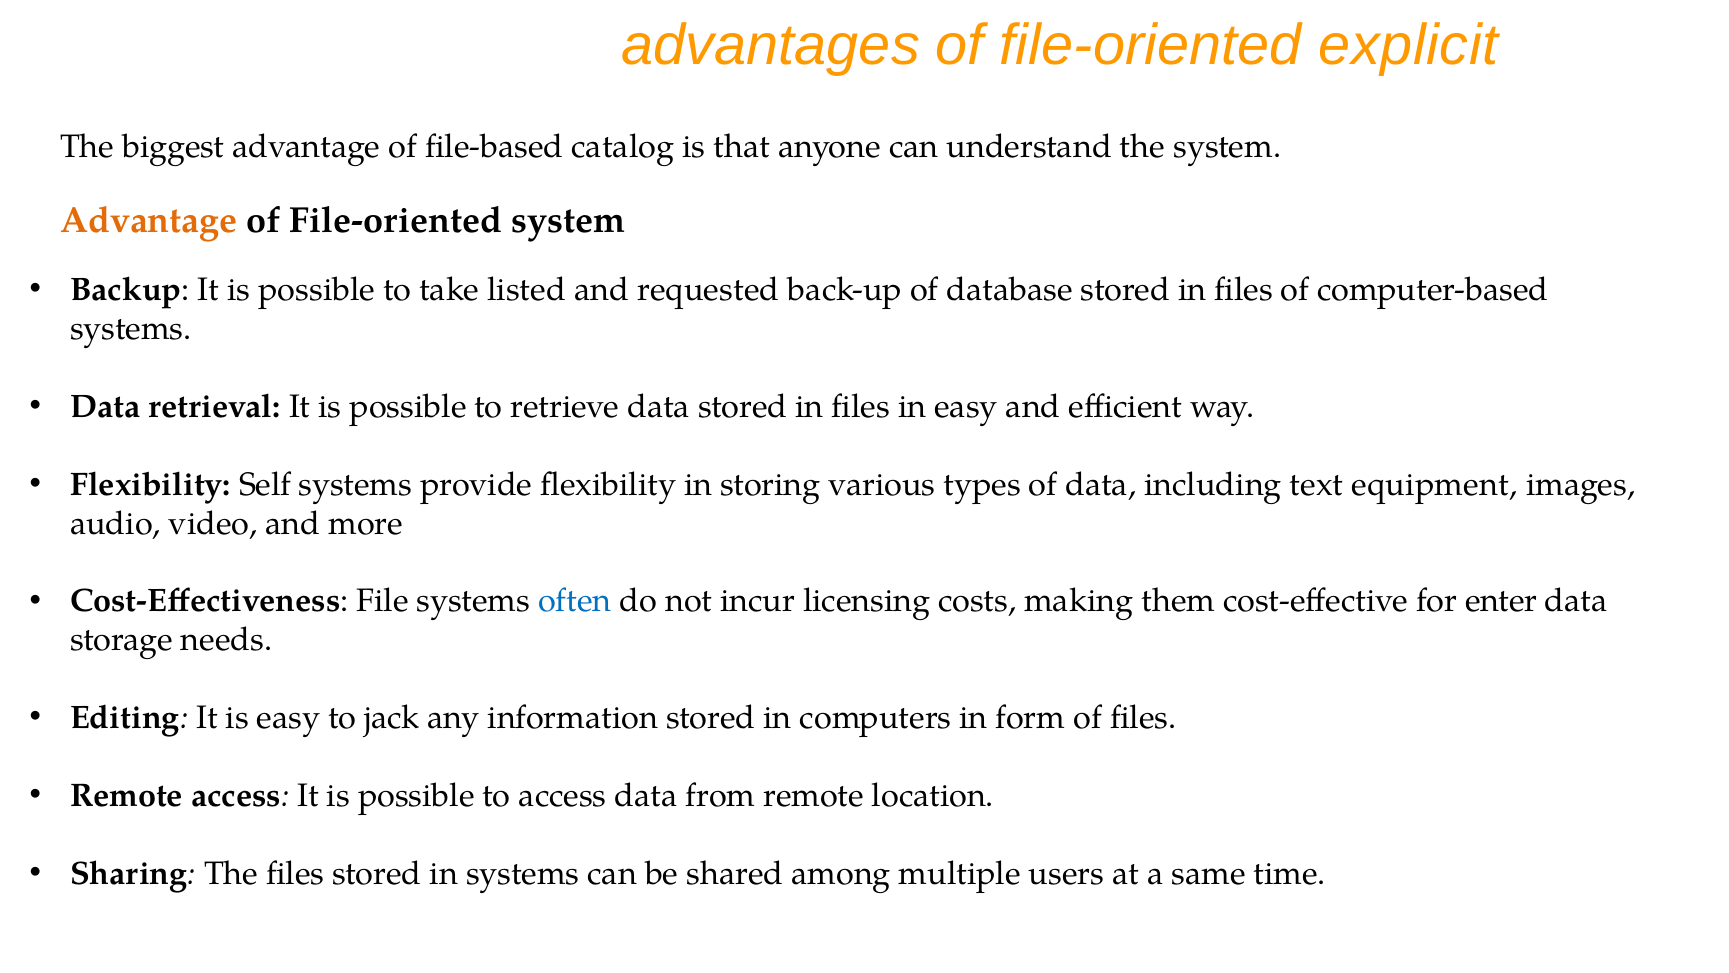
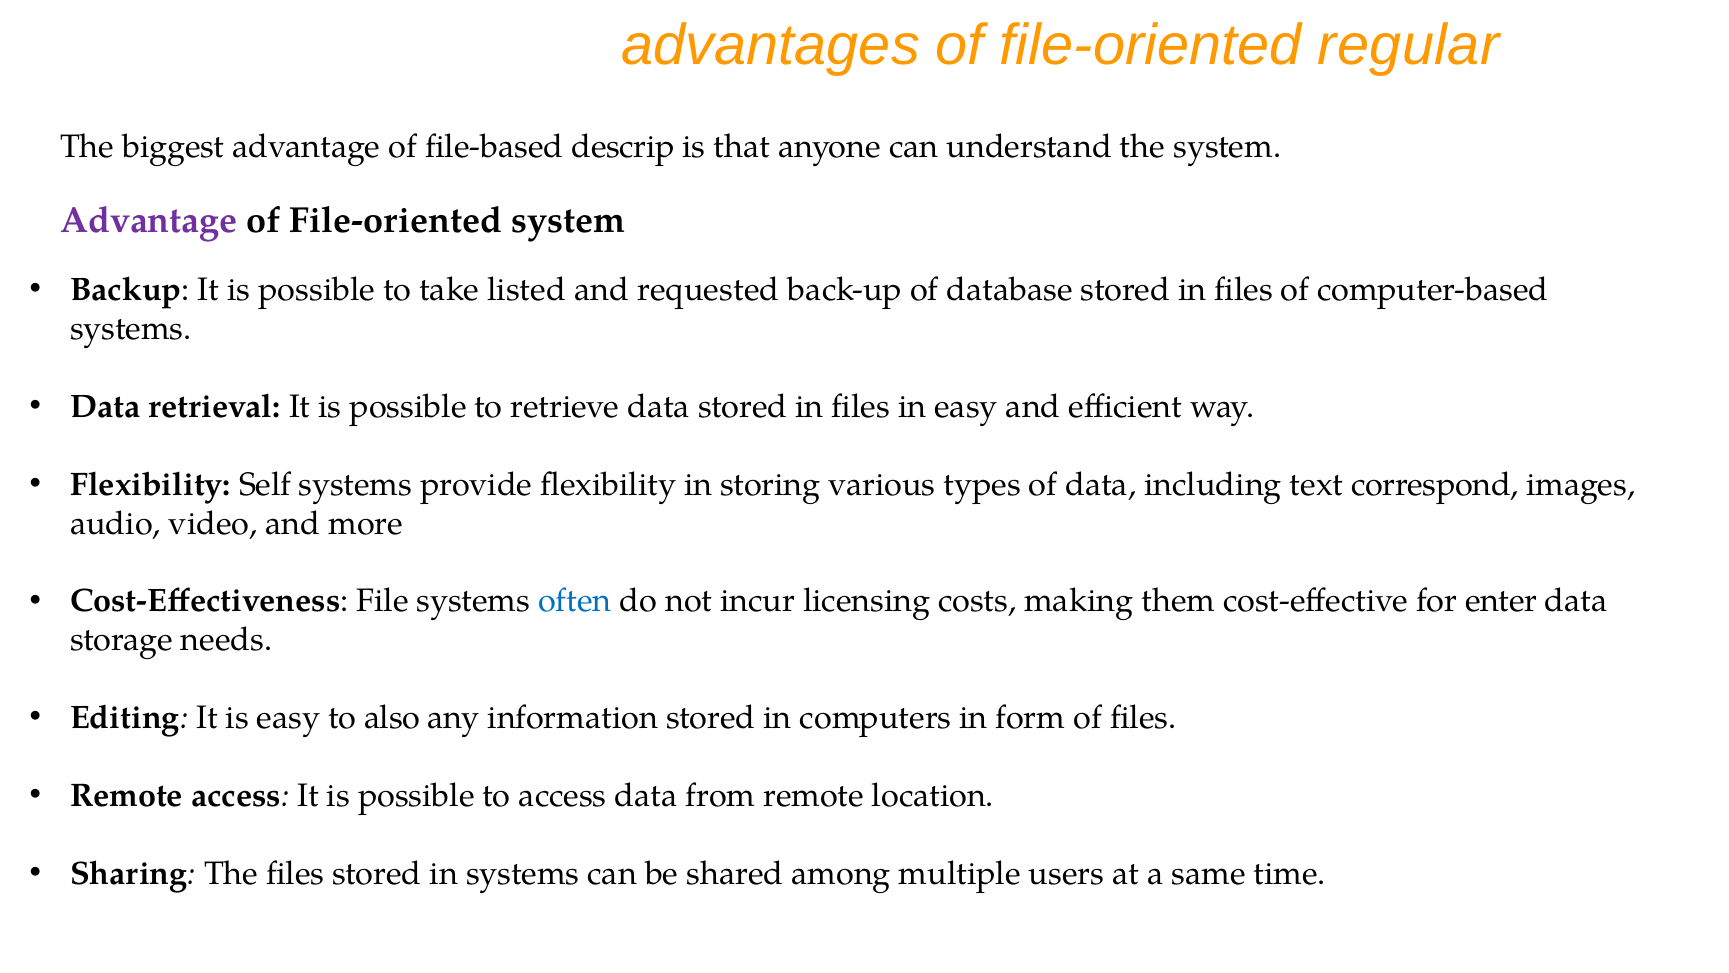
explicit: explicit -> regular (1409, 45)
catalog: catalog -> descrip (623, 147)
Advantage colour: orange -> purple (149, 221)
equipment: equipment -> correspond (1435, 484)
jack: jack -> also (392, 718)
